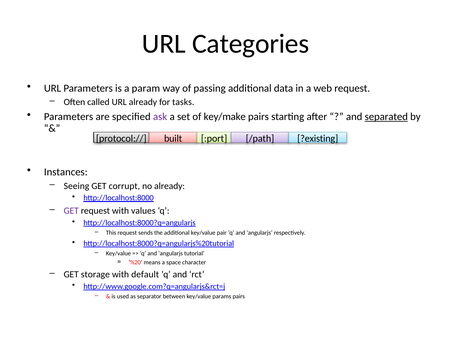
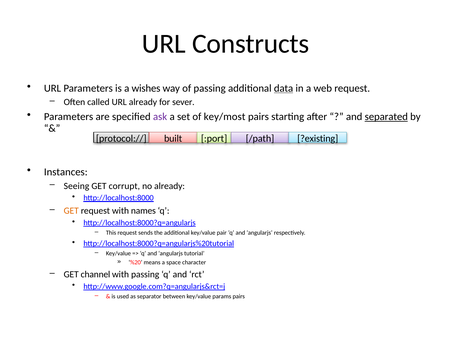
Categories: Categories -> Constructs (251, 44)
param: param -> wishes (146, 88)
data underline: none -> present (284, 88)
tasks: tasks -> sever (183, 102)
key/make: key/make -> key/most (225, 117)
GET colour: purple -> orange (71, 211)
values: values -> names (143, 211)
storage: storage -> channel (95, 275)
with default: default -> passing (145, 275)
